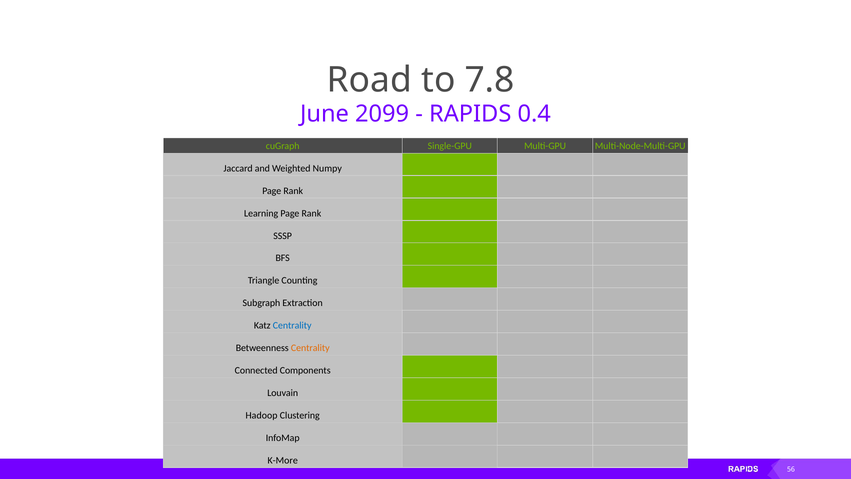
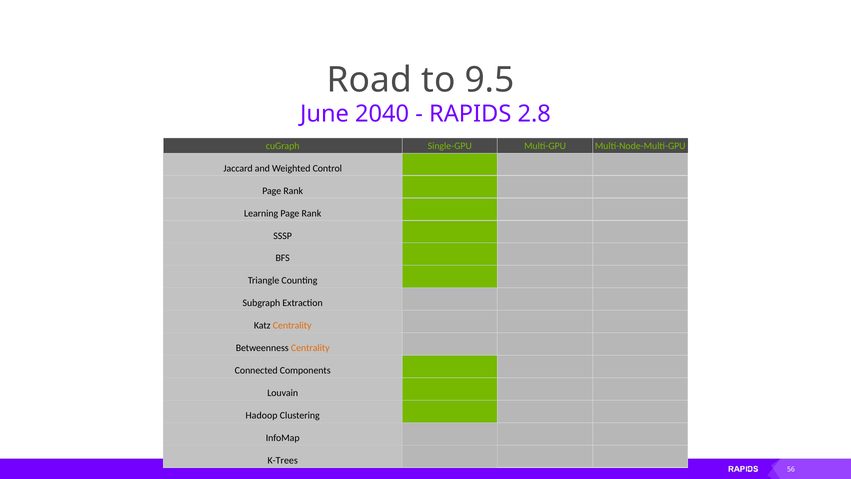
7.8: 7.8 -> 9.5 (490, 80)
2099: 2099 -> 2040 (382, 114)
0.4: 0.4 -> 2.8 (534, 114)
Numpy: Numpy -> Control (327, 168)
Centrality colour: blue -> orange (292, 325)
K-More: K-More -> K-Trees (283, 460)
